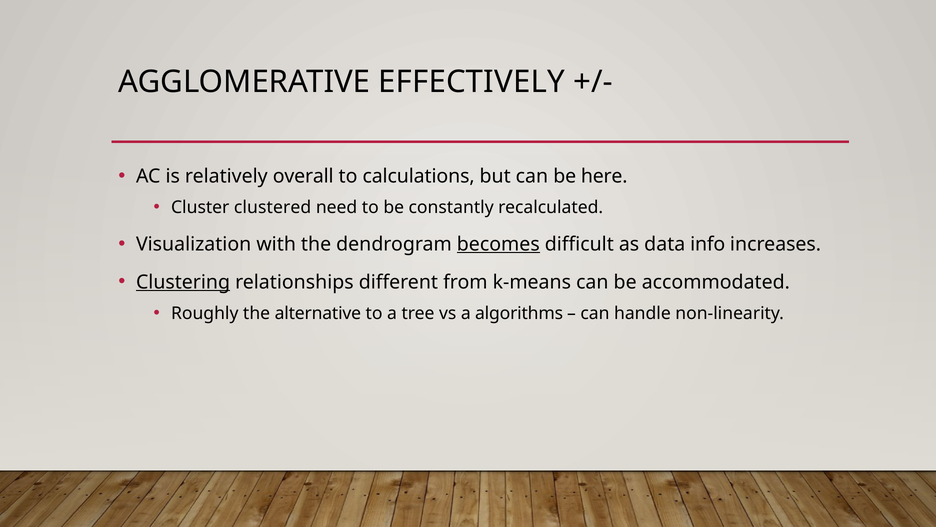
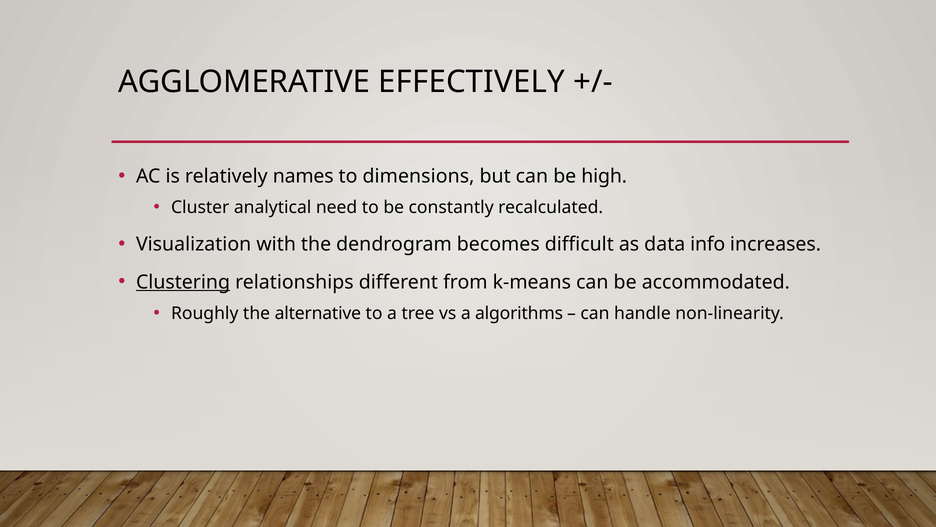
overall: overall -> names (303, 176)
calculations: calculations -> dimensions (418, 176)
here: here -> high (604, 176)
clustered: clustered -> analytical (273, 207)
becomes underline: present -> none (498, 244)
